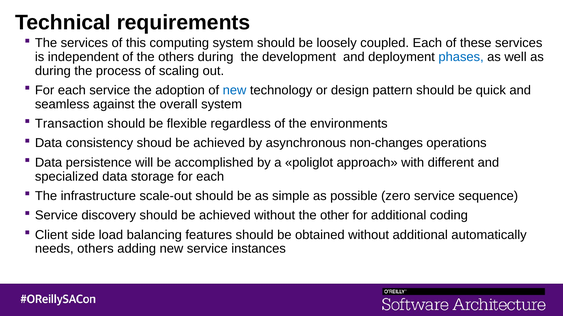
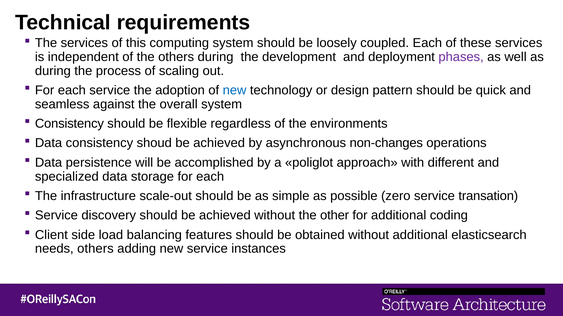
phases colour: blue -> purple (461, 57)
Transaction: Transaction -> Consistency (69, 124)
sequence: sequence -> transation (488, 196)
automatically: automatically -> elasticsearch (489, 235)
